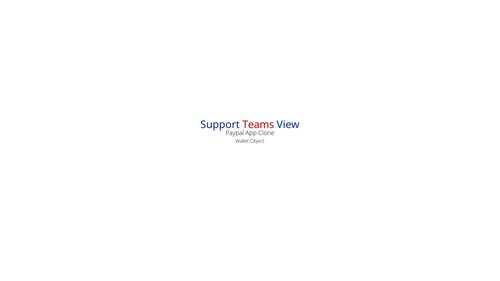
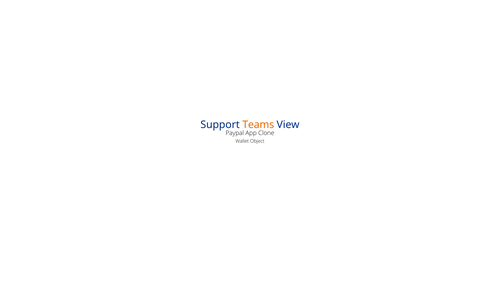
Teams colour: red -> orange (258, 125)
